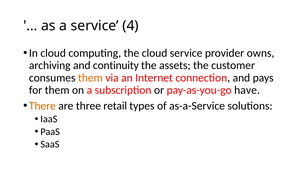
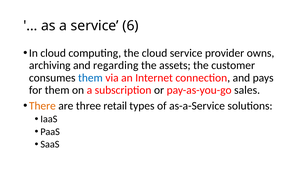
4: 4 -> 6 (130, 26)
continuity: continuity -> regarding (116, 65)
them colour: orange -> blue (90, 78)
have: have -> sales (247, 90)
